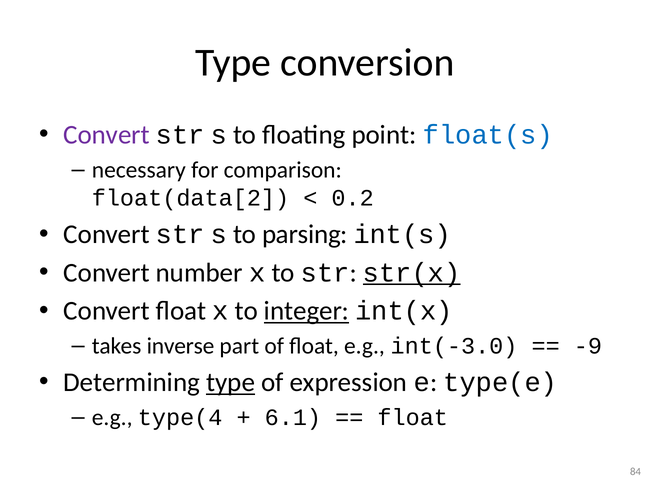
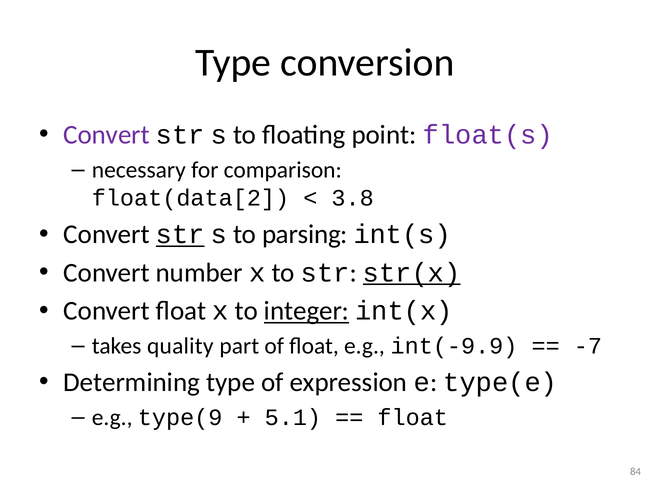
float(s colour: blue -> purple (488, 135)
0.2: 0.2 -> 3.8 (353, 198)
str underline: none -> present (180, 235)
inverse: inverse -> quality (180, 347)
int(-3.0: int(-3.0 -> int(-9.9 (454, 347)
-9: -9 -> -7 (588, 347)
type underline: present -> none (231, 383)
type(4: type(4 -> type(9 (180, 418)
6.1: 6.1 -> 5.1 (293, 418)
